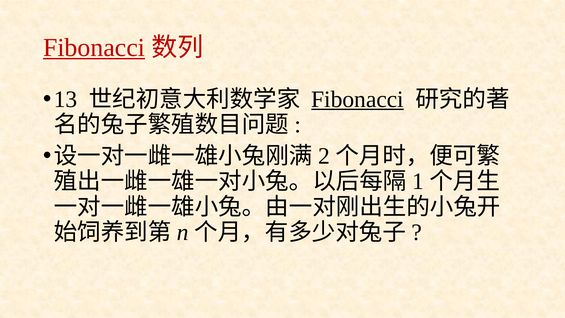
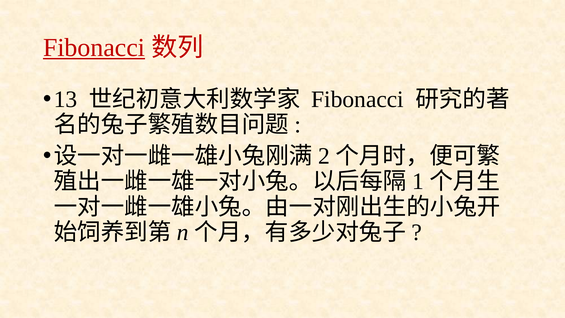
Fibonacci underline: present -> none (358, 99)
